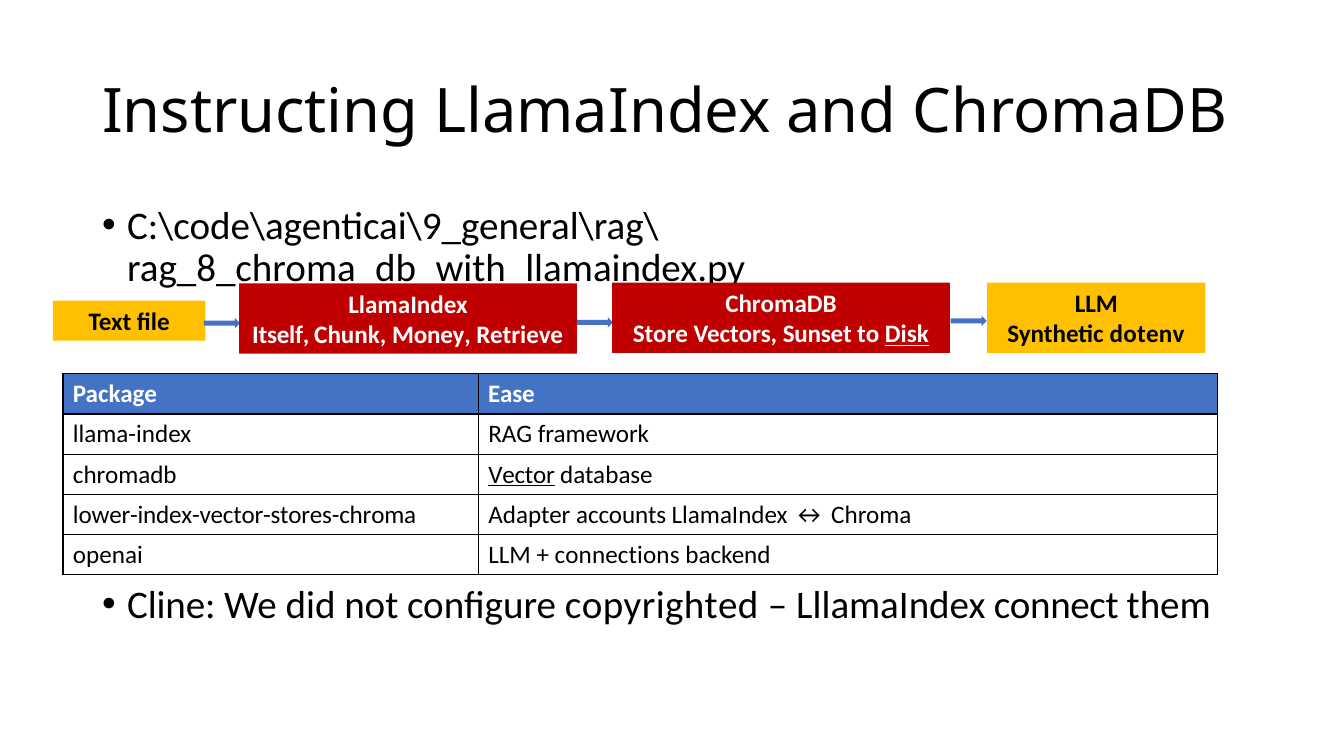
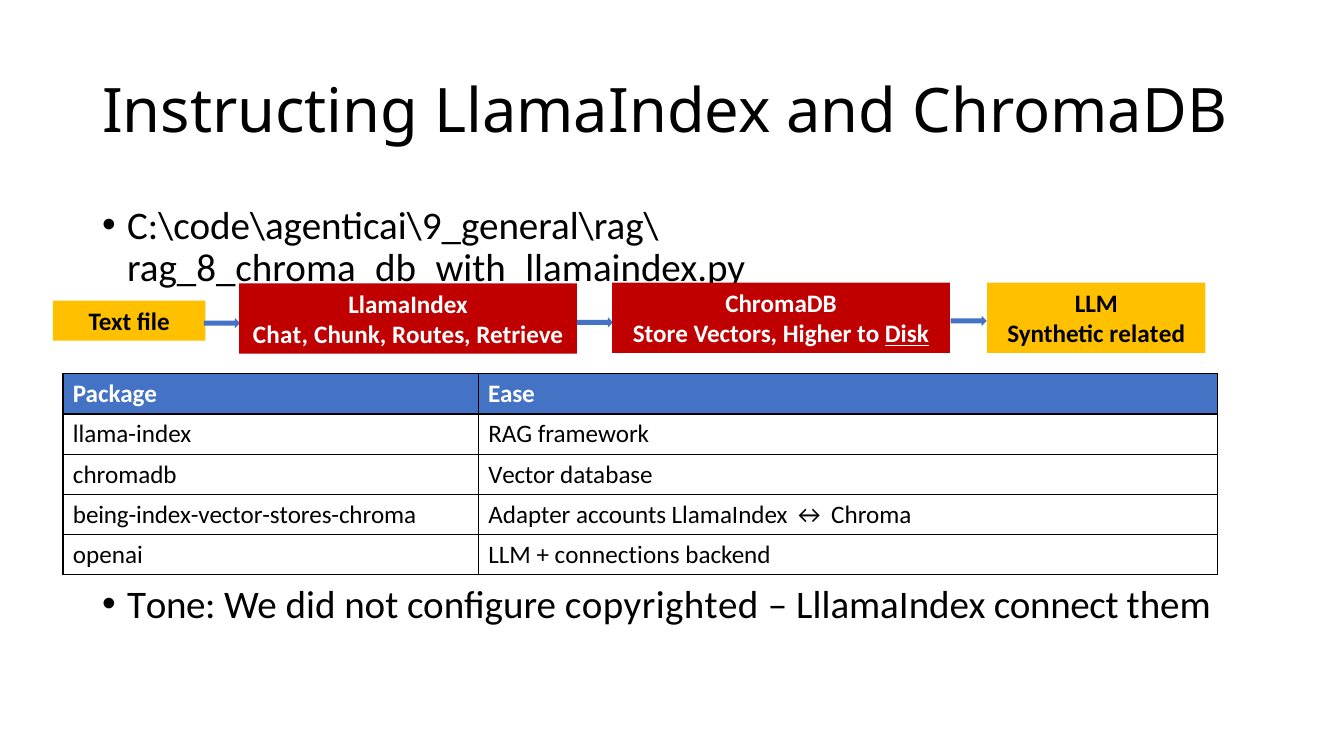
Sunset: Sunset -> Higher (817, 335)
dotenv: dotenv -> related (1147, 335)
Itself: Itself -> Chat (280, 335)
Money: Money -> Routes (431, 335)
Vector underline: present -> none (522, 475)
lower-index-vector-stores-chroma: lower-index-vector-stores-chroma -> being-index-vector-stores-chroma (245, 515)
Cline: Cline -> Tone (171, 605)
